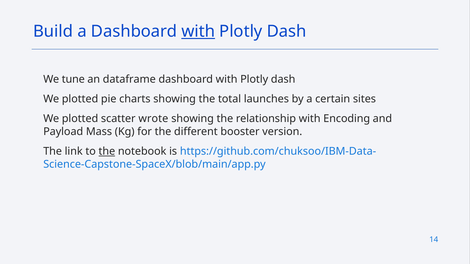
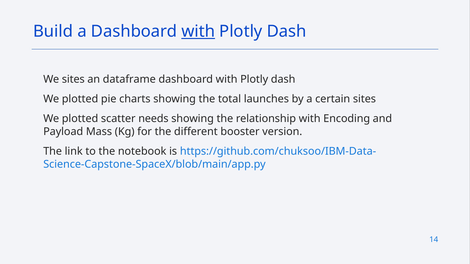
We tune: tune -> sites (73, 79)
wrote: wrote -> needs (153, 119)
the underline: present -> none (107, 152)
